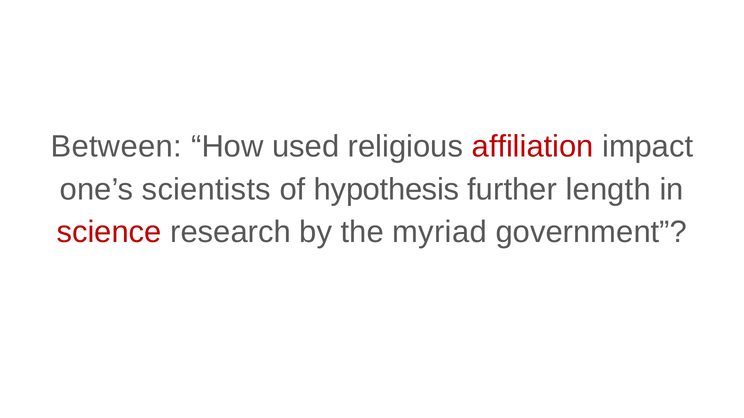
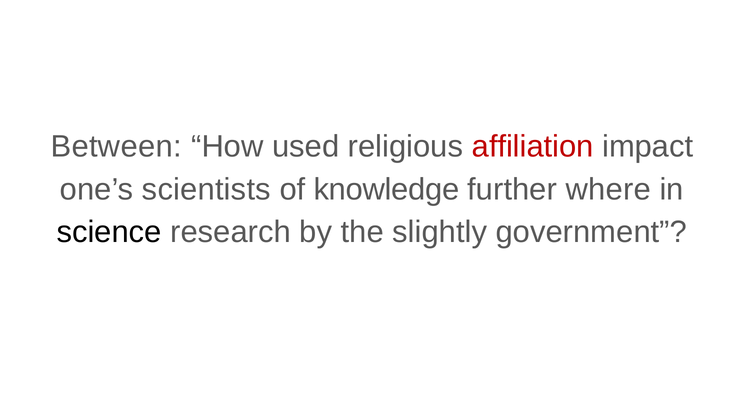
hypothesis: hypothesis -> knowledge (387, 190)
length: length -> where (608, 190)
science colour: red -> black (109, 232)
myriad: myriad -> slightly (440, 232)
